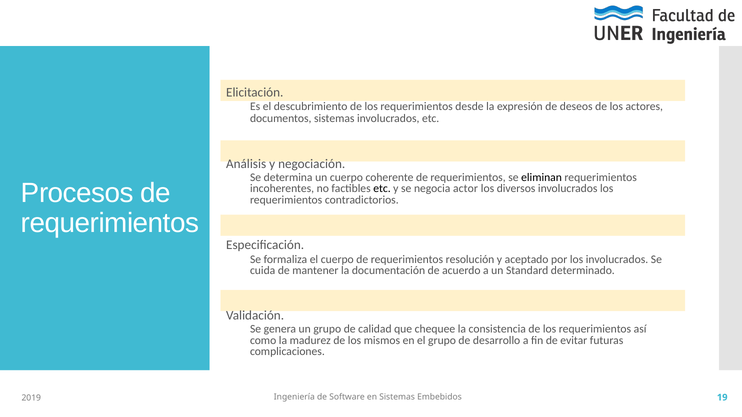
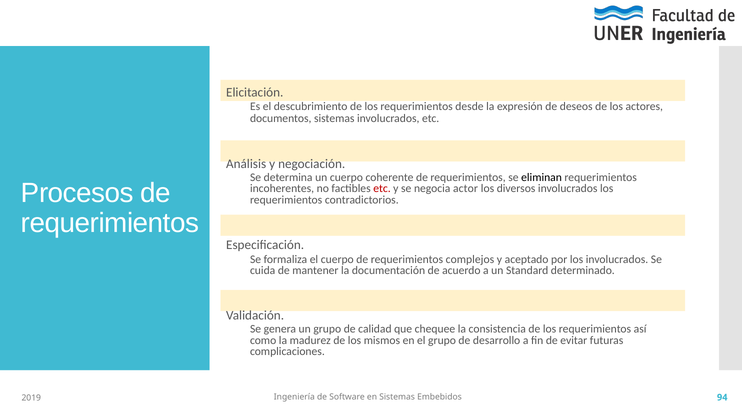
etc colour: black -> red (382, 189)
resolución: resolución -> complejos (470, 260)
19: 19 -> 94 (722, 398)
